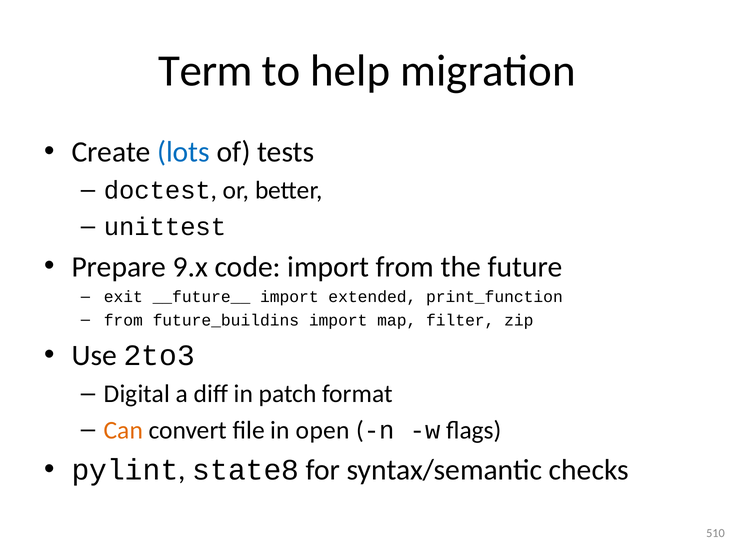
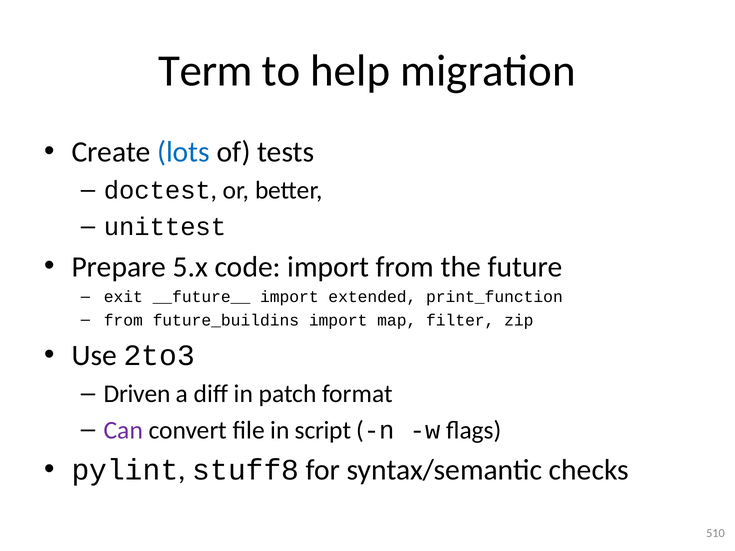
9.x: 9.x -> 5.x (190, 267)
Digital: Digital -> Driven (137, 394)
Can colour: orange -> purple (123, 430)
open: open -> script (323, 430)
state8: state8 -> stuff8 (246, 470)
